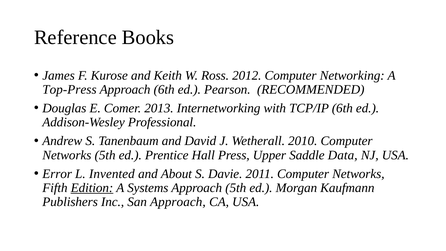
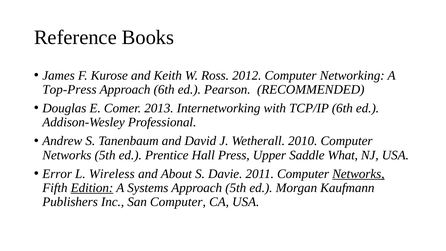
Data: Data -> What (343, 155)
Invented: Invented -> Wireless (112, 174)
Networks underline: none -> present (358, 174)
San Approach: Approach -> Computer (178, 202)
